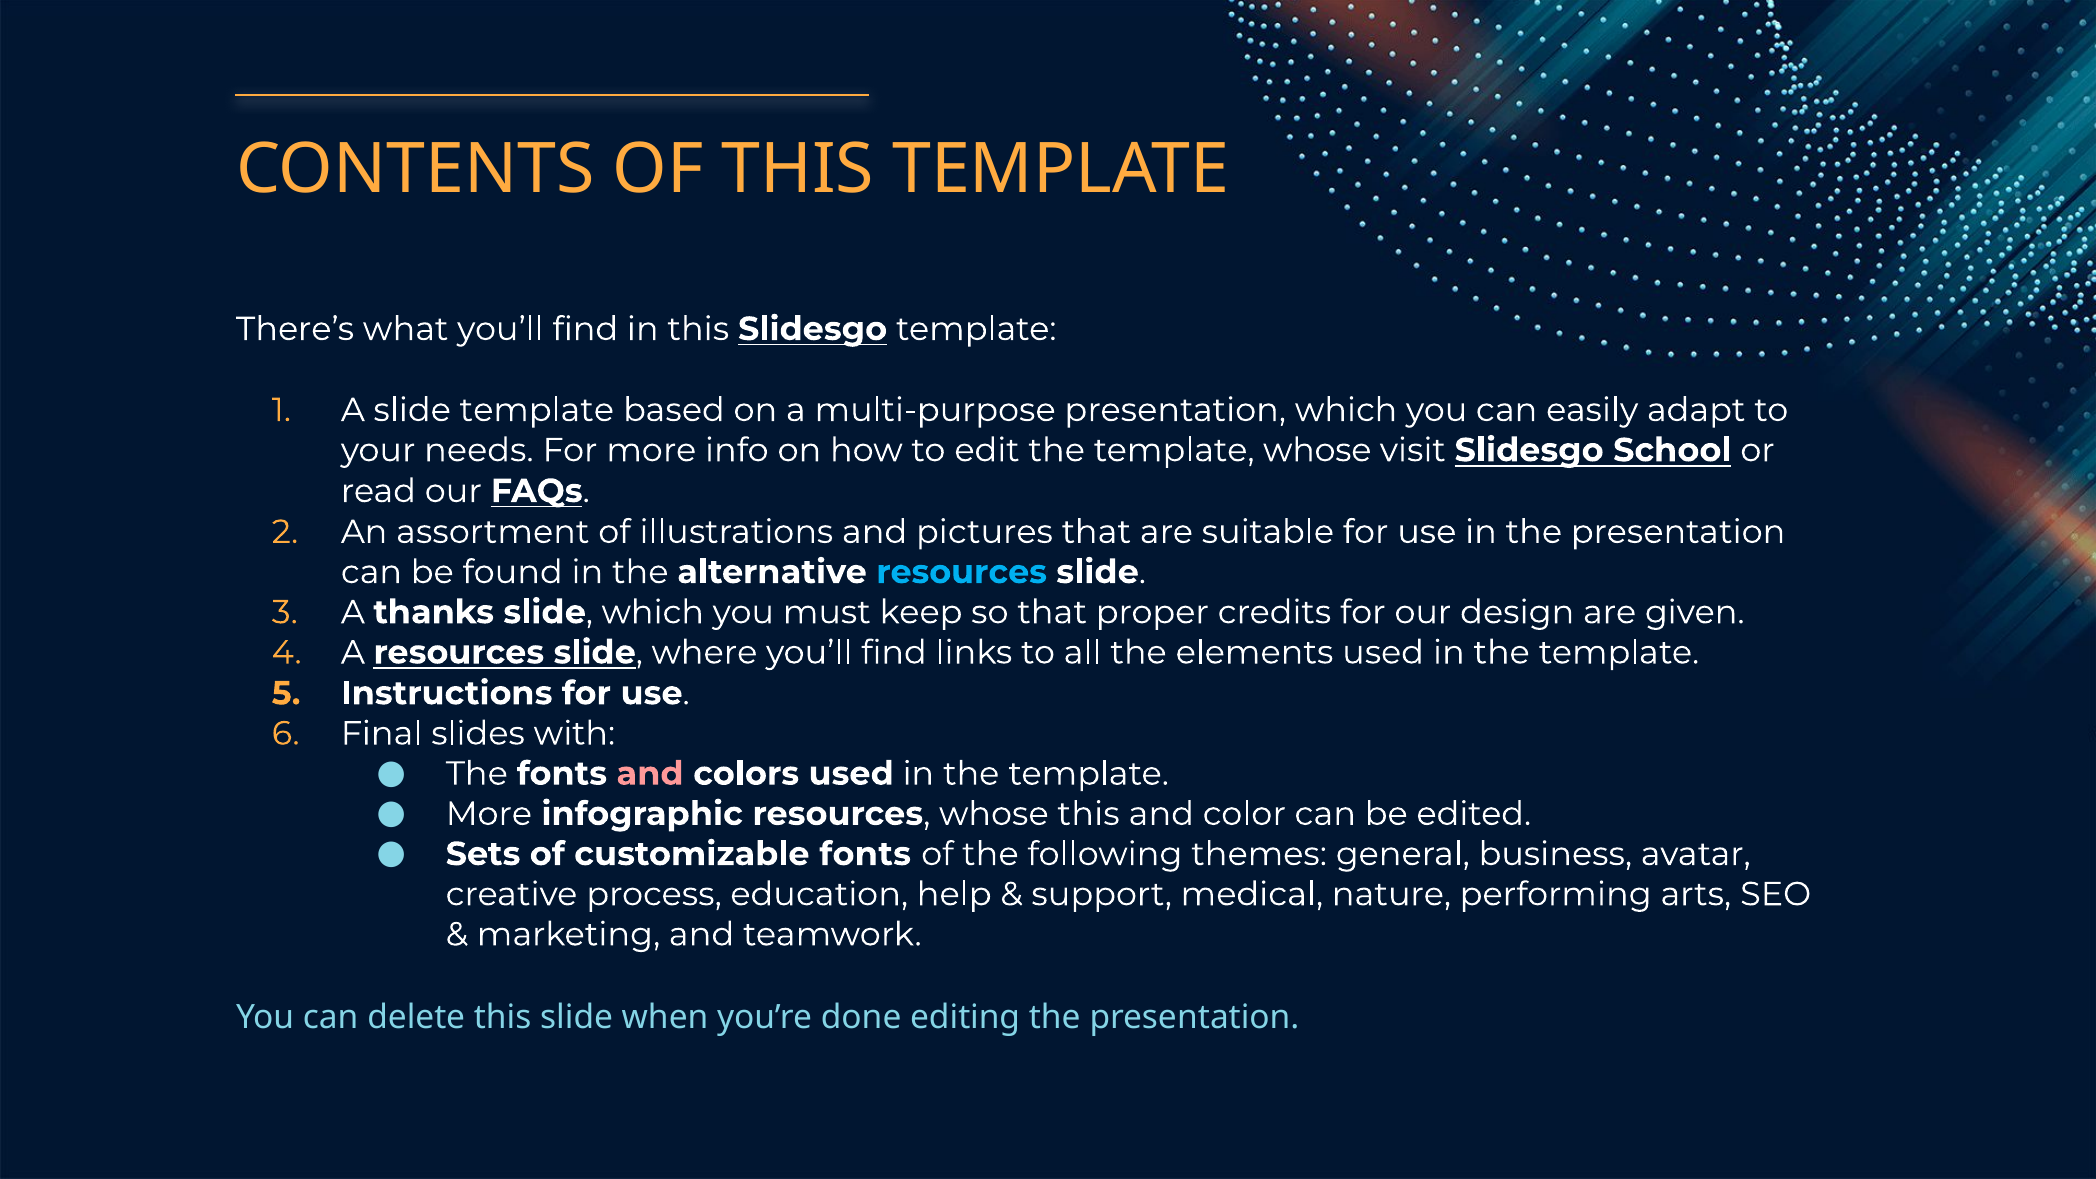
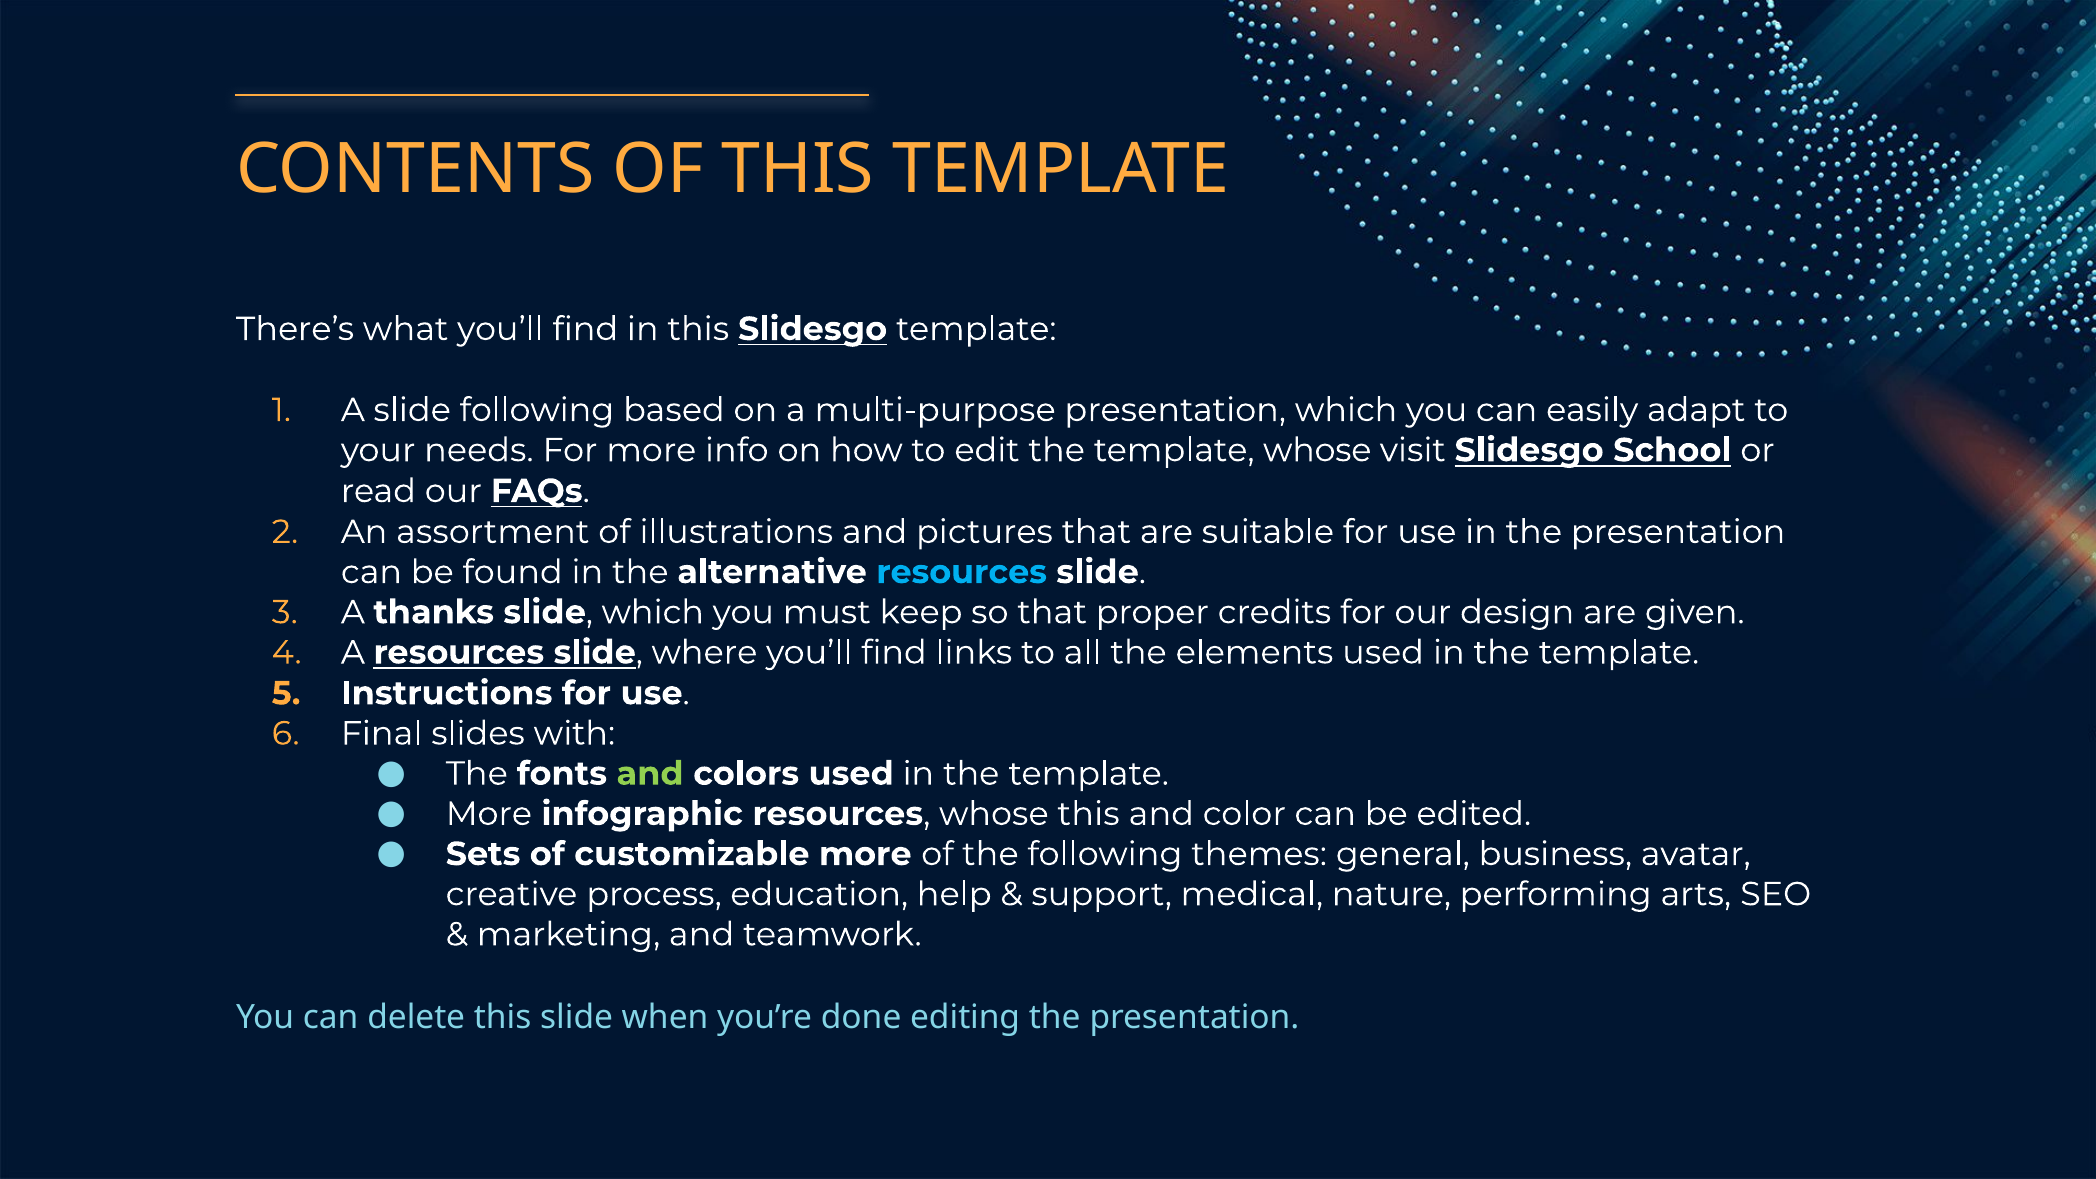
slide template: template -> following (537, 410)
and colour: pink -> light green (650, 774)
customizable fonts: fonts -> more (865, 854)
